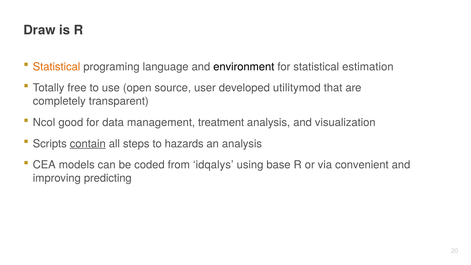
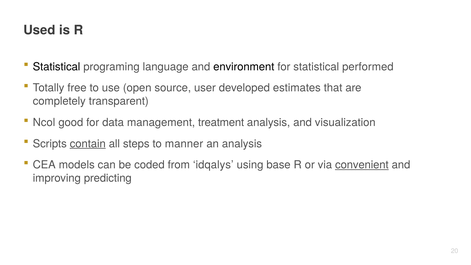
Draw: Draw -> Used (40, 30)
Statistical colour: orange -> black (57, 67)
estimation: estimation -> performed (368, 67)
utilitymod: utilitymod -> estimates (297, 88)
hazards: hazards -> manner (184, 144)
convenient underline: none -> present (362, 165)
